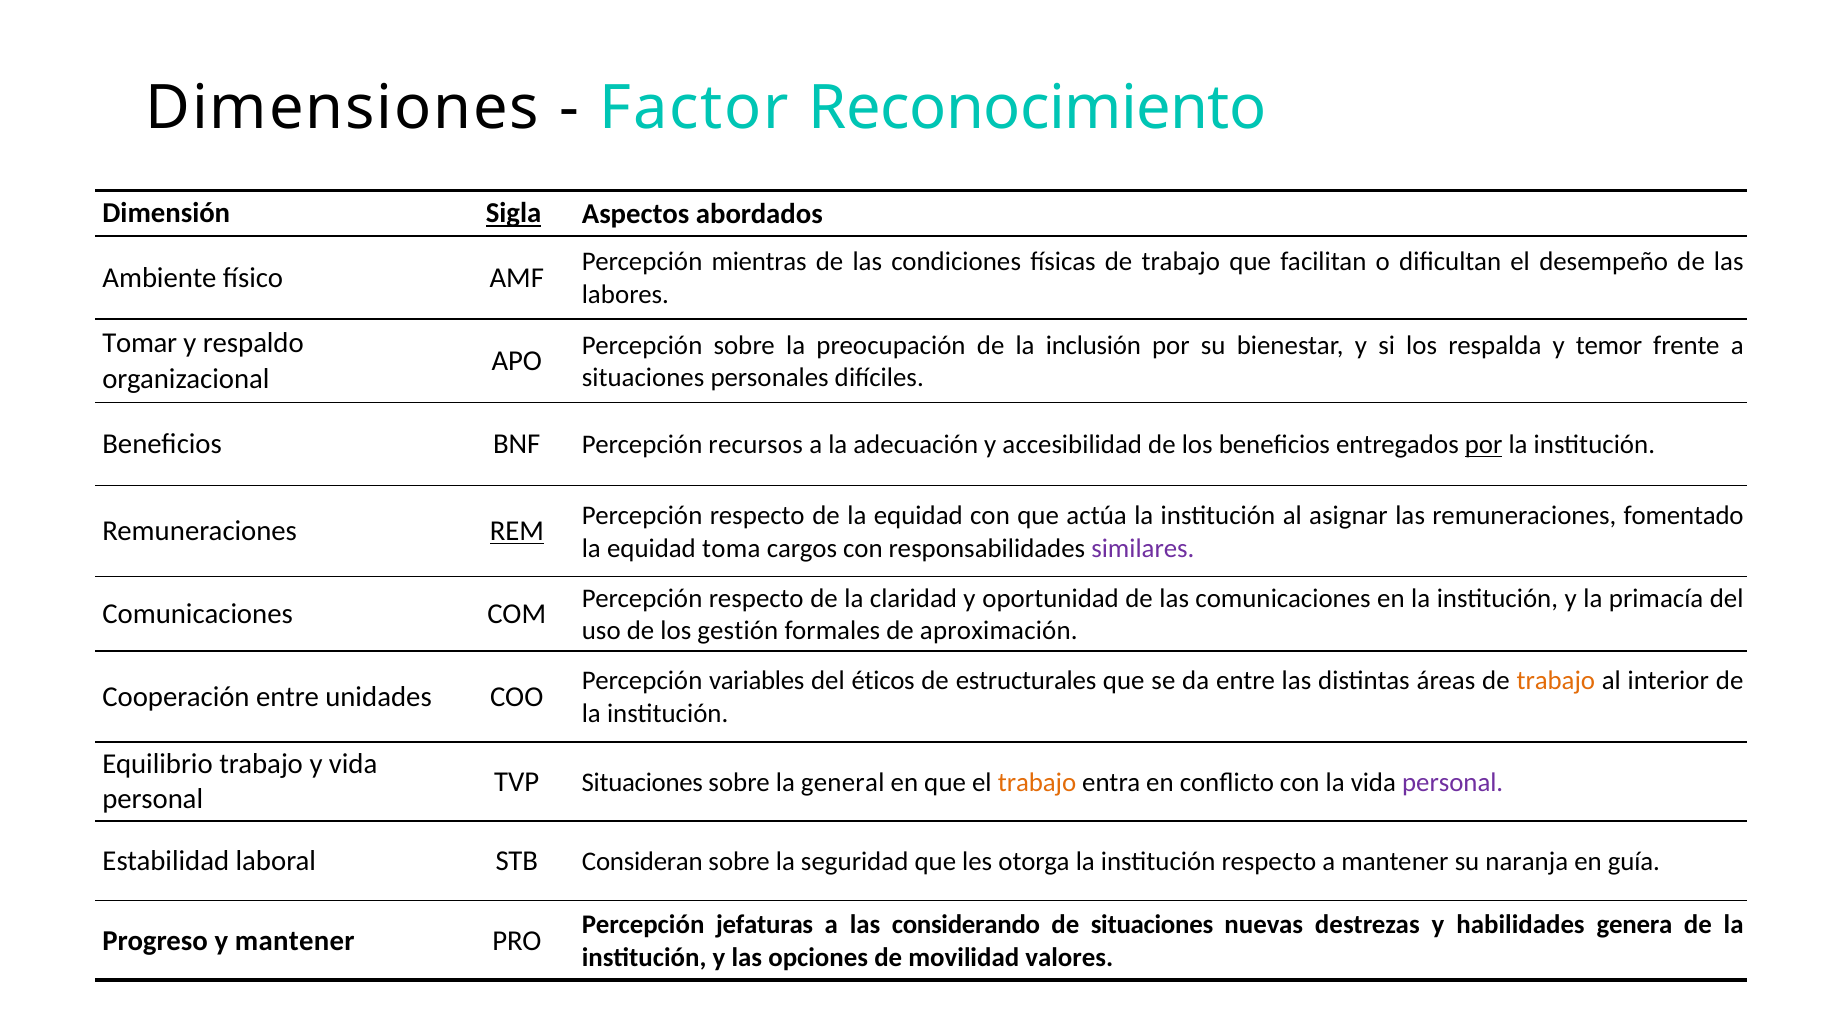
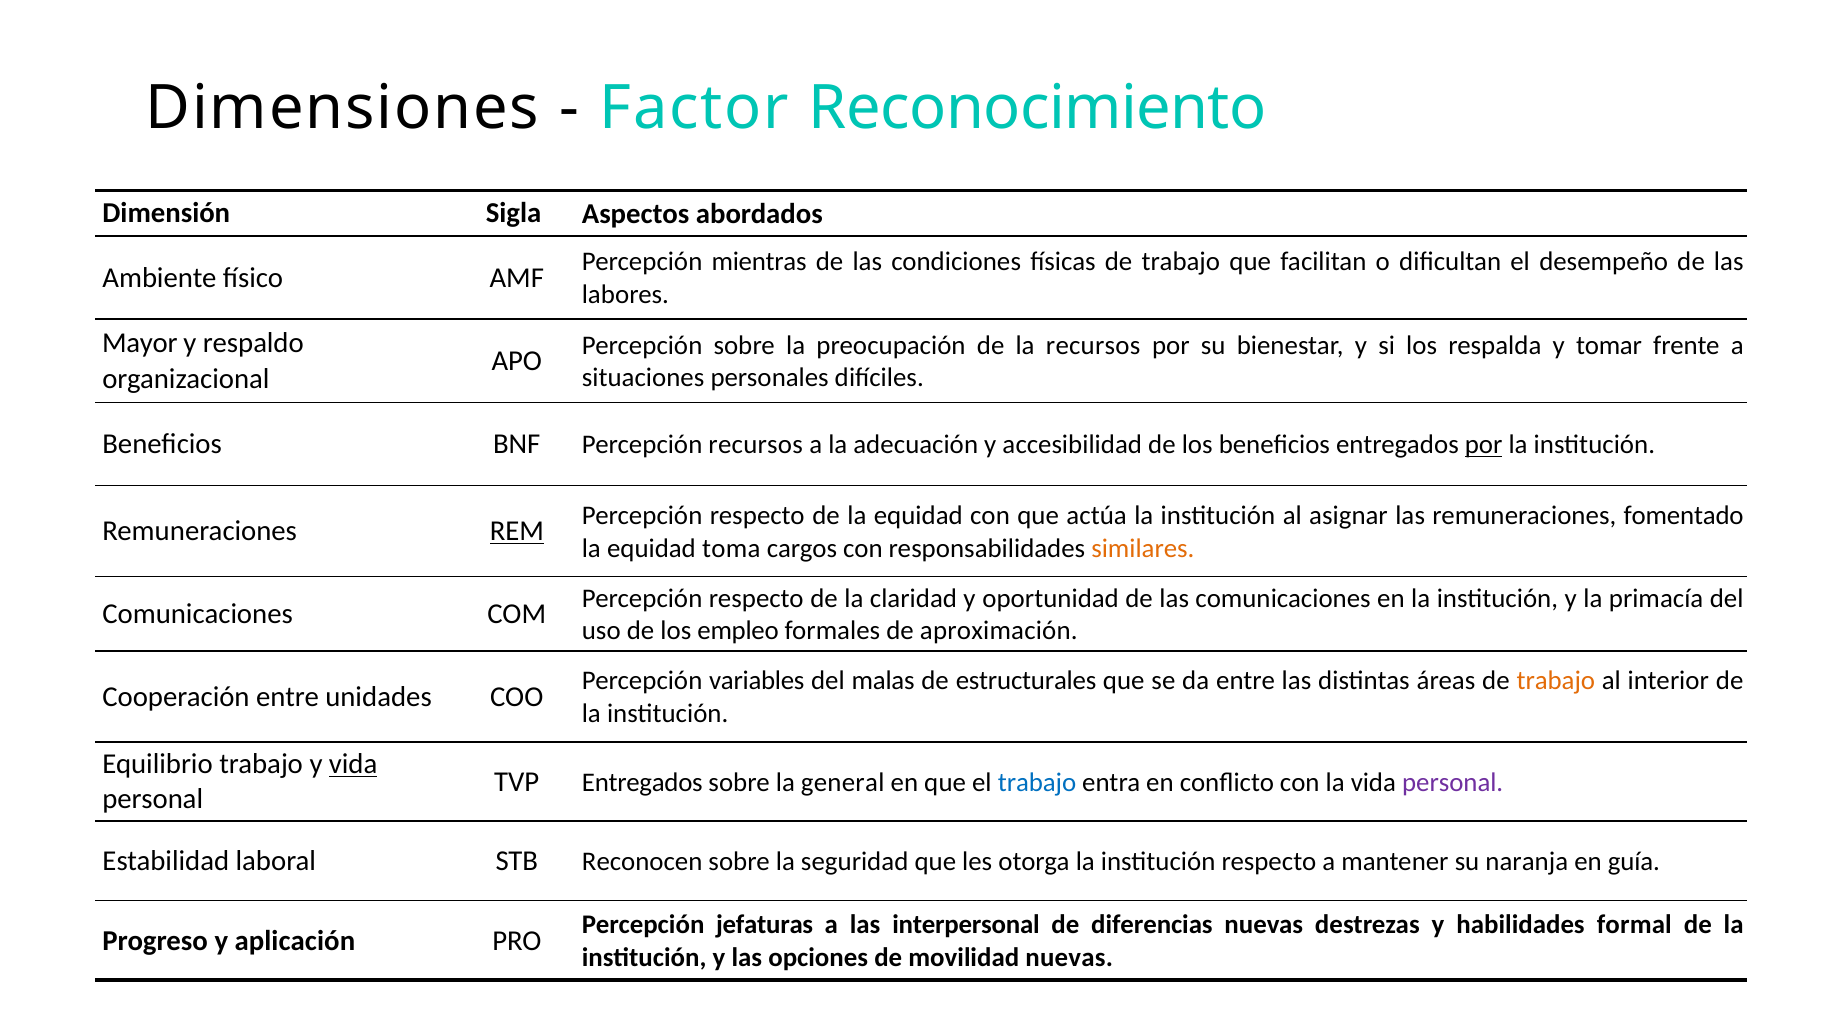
Sigla underline: present -> none (514, 213)
Tomar: Tomar -> Mayor (140, 343)
la inclusión: inclusión -> recursos (1093, 345)
temor: temor -> tomar (1609, 345)
similares colour: purple -> orange (1143, 548)
gestión: gestión -> empleo (738, 631)
éticos: éticos -> malas (883, 681)
vida underline: none -> present (353, 764)
TVP Situaciones: Situaciones -> Entregados (642, 782)
trabajo colour: orange -> blue (1037, 782)
Consideran: Consideran -> Reconocen (642, 862)
considerando: considerando -> interpersonal (966, 925)
de situaciones: situaciones -> diferencias (1152, 925)
genera: genera -> formal (1634, 925)
y mantener: mantener -> aplicación (295, 941)
movilidad valores: valores -> nuevas (1069, 958)
